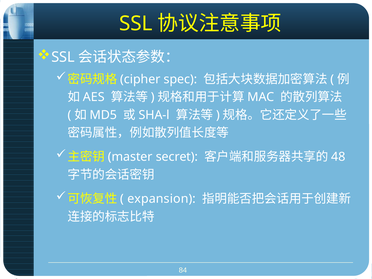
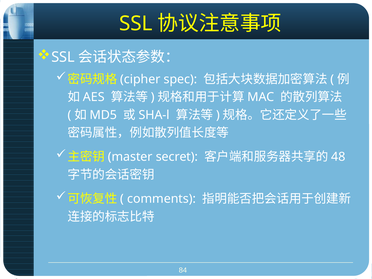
expansion: expansion -> comments (162, 199)
